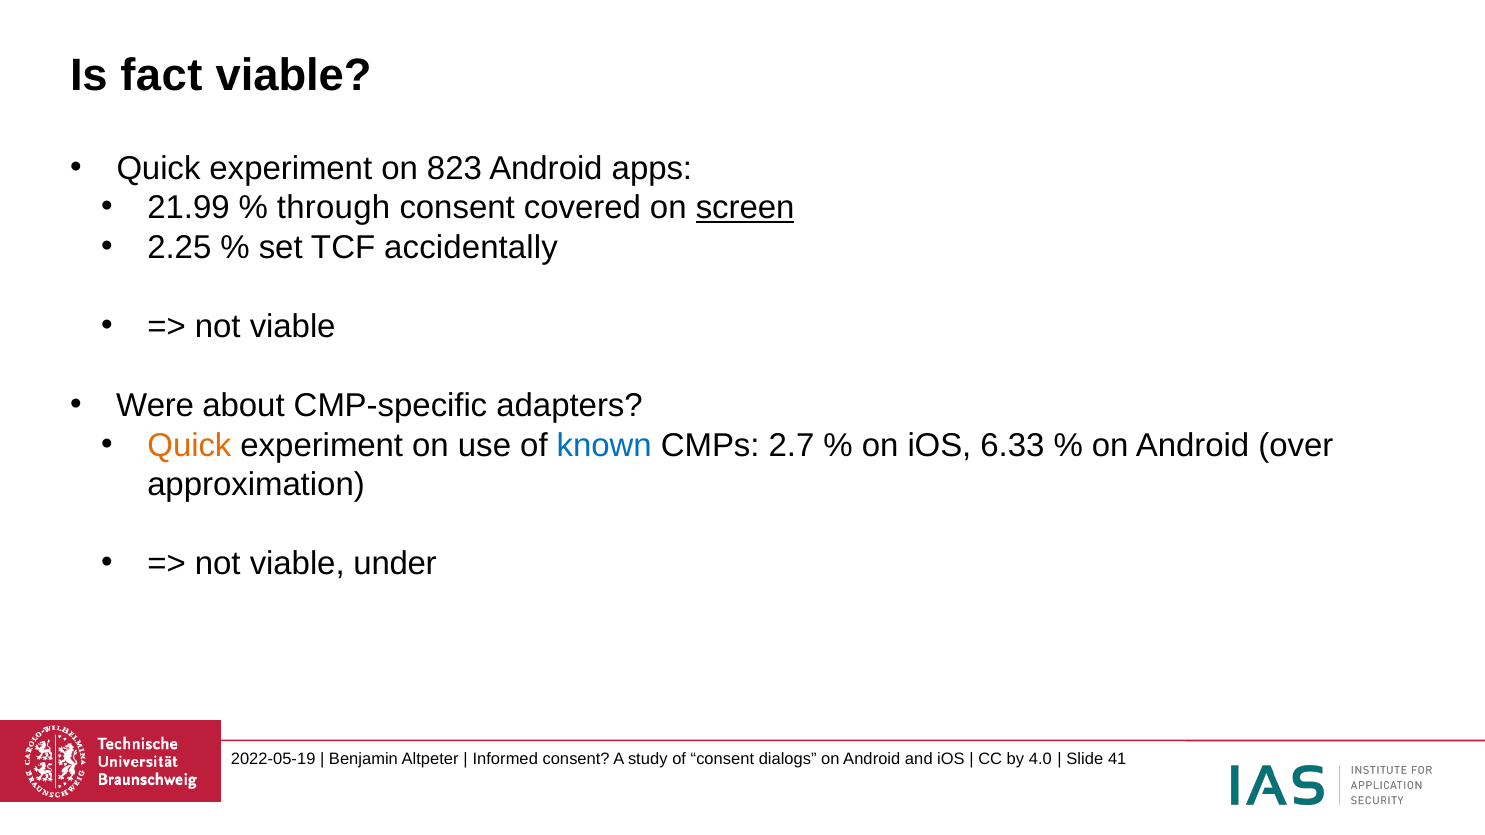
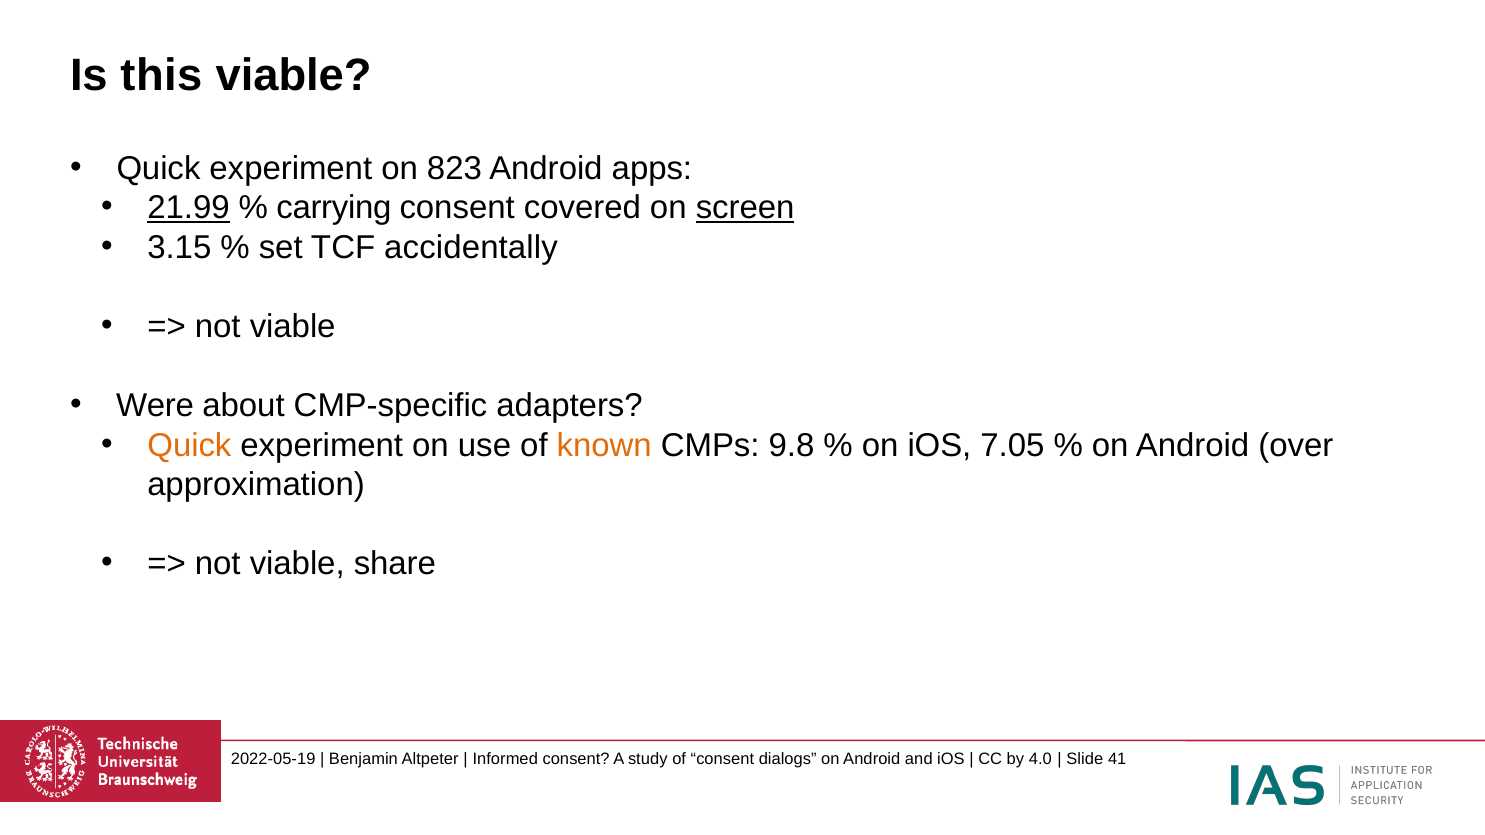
fact: fact -> this (161, 76)
21.99 underline: none -> present (189, 208)
through: through -> carrying (334, 208)
2.25: 2.25 -> 3.15 (179, 247)
known colour: blue -> orange (604, 445)
2.7: 2.7 -> 9.8 (791, 445)
6.33: 6.33 -> 7.05 (1012, 445)
under: under -> share (395, 564)
